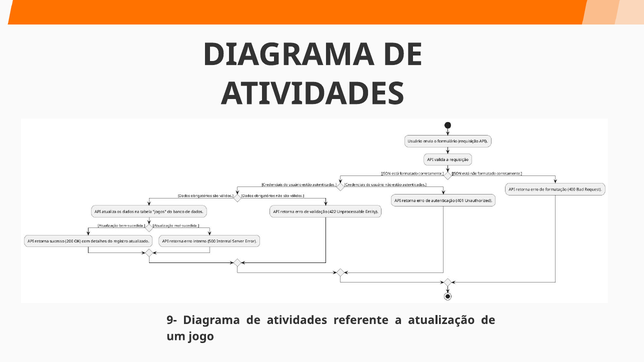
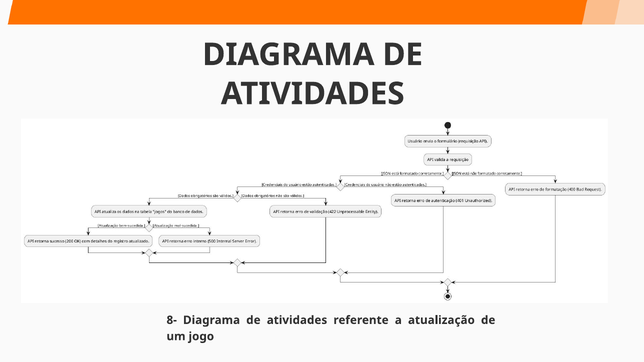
9-: 9- -> 8- (172, 320)
